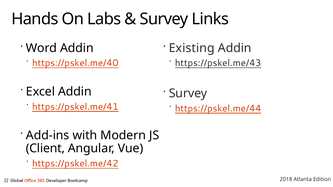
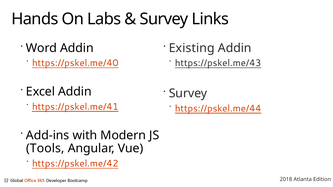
Client: Client -> Tools (45, 149)
